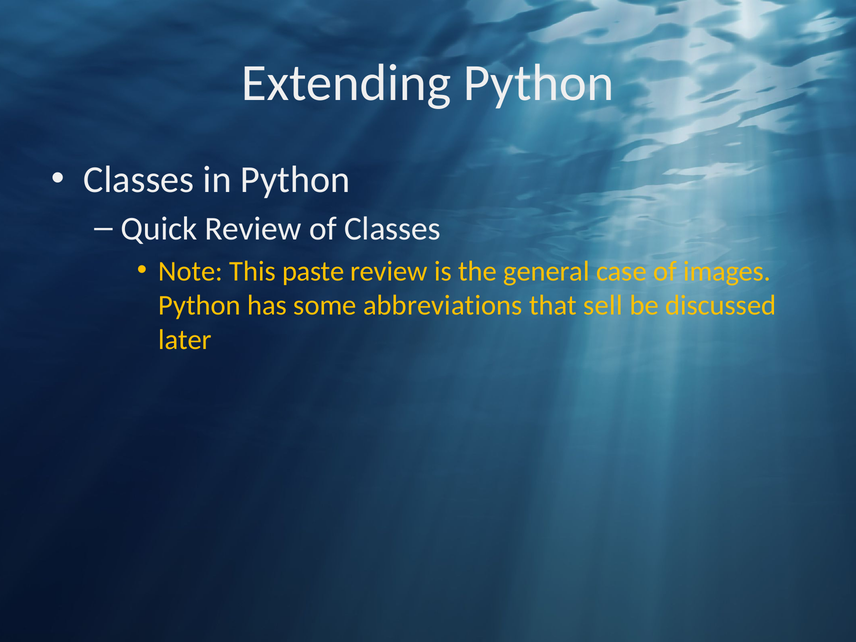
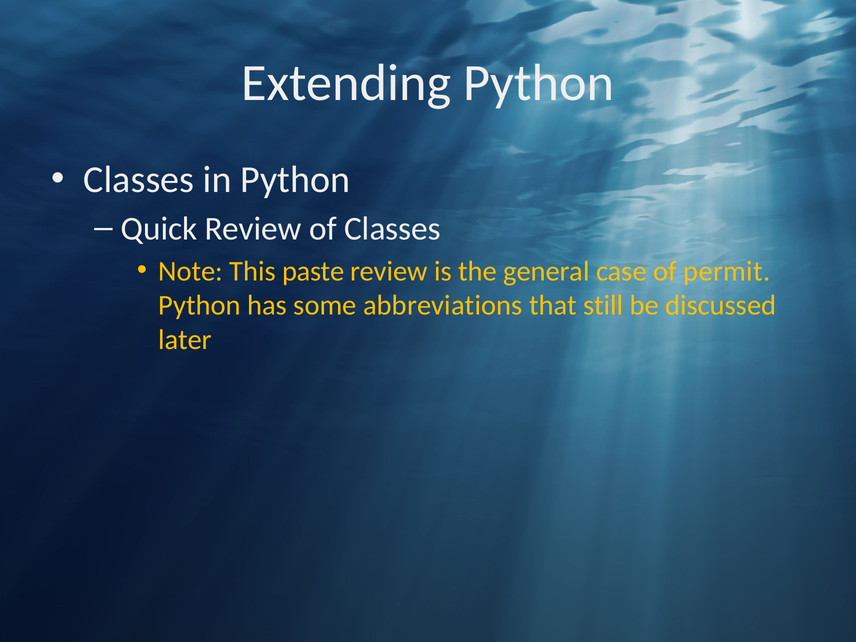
images: images -> permit (727, 271)
sell: sell -> still (603, 305)
